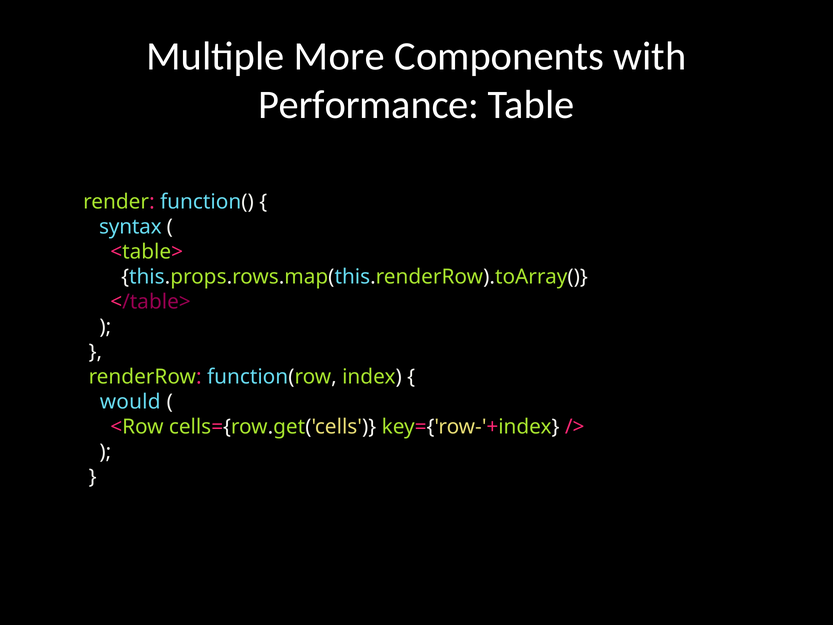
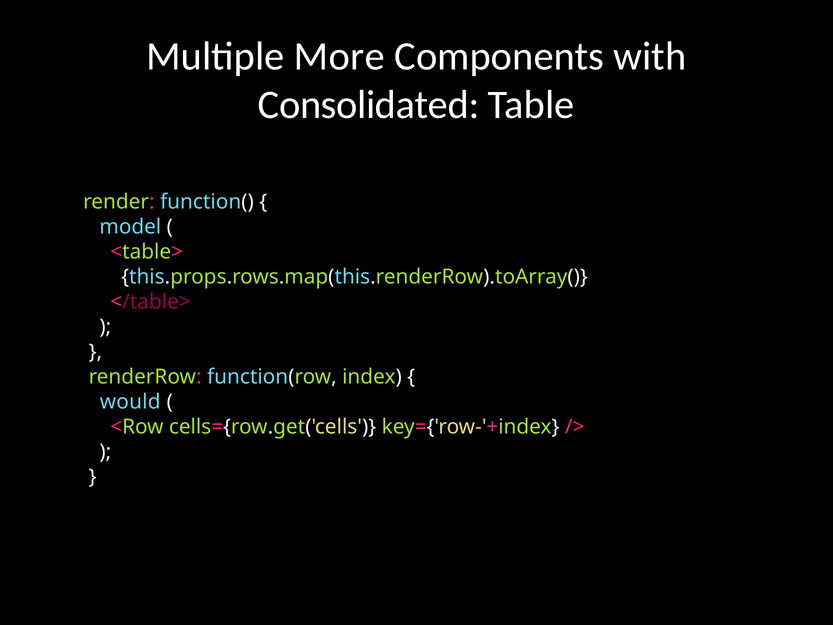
Performance: Performance -> Consolidated (369, 105)
syntax: syntax -> model (130, 227)
